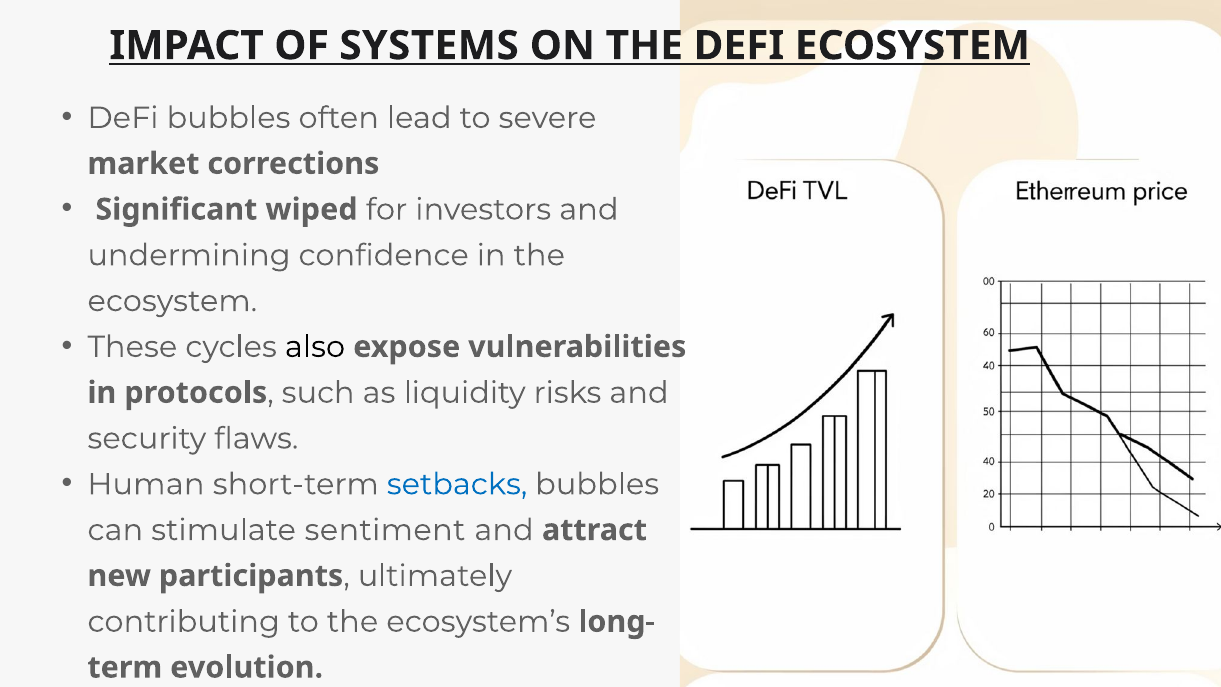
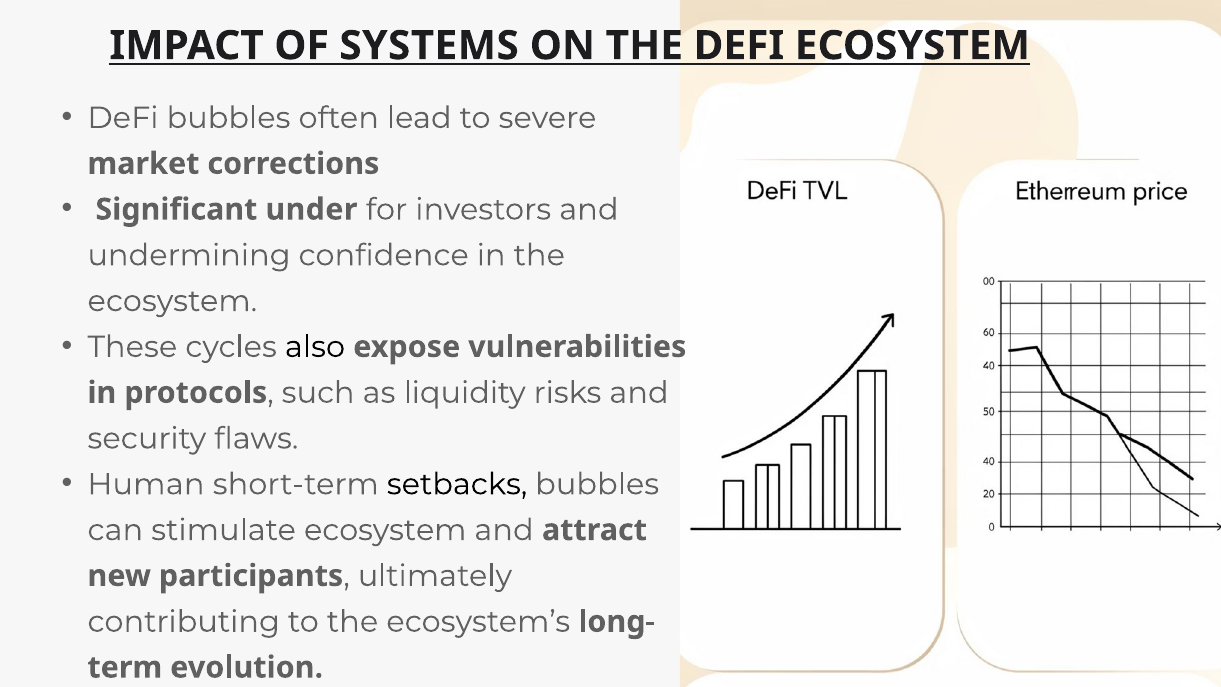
wiped: wiped -> under (311, 209)
setbacks colour: blue -> black (457, 484)
stimulate sentiment: sentiment -> ecosystem (385, 530)
